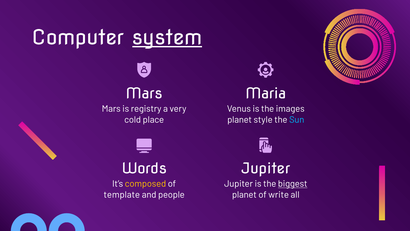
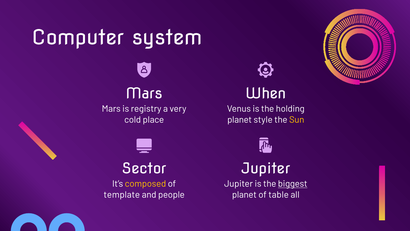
system underline: present -> none (167, 38)
Maria: Maria -> When (266, 94)
images: images -> holding (290, 109)
Sun colour: light blue -> yellow (297, 120)
Words: Words -> Sector (144, 168)
write: write -> table (279, 195)
